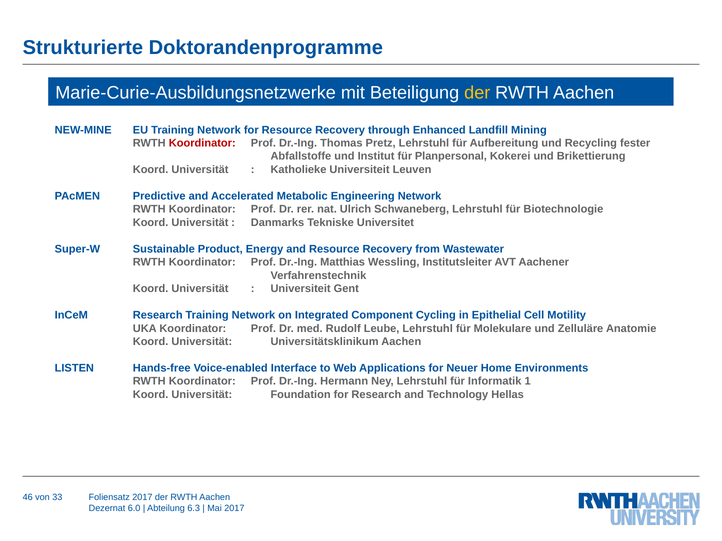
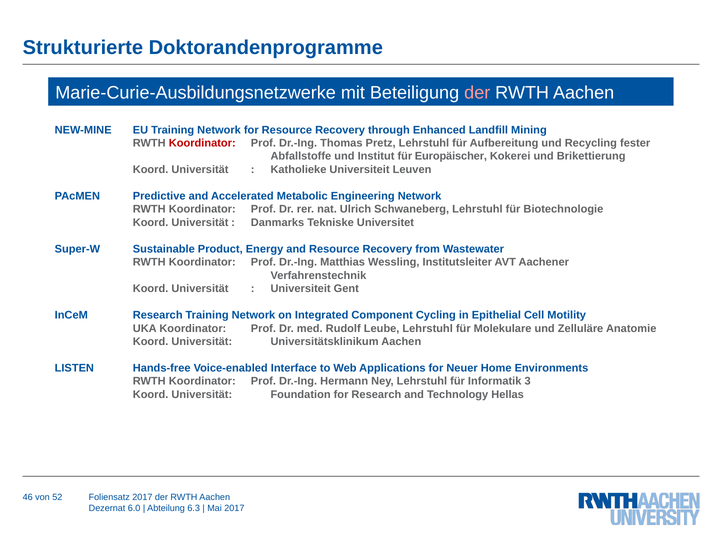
der colour: yellow -> pink (477, 93)
Planpersonal: Planpersonal -> Europäischer (451, 157)
1: 1 -> 3 (528, 382)
33: 33 -> 52 (57, 498)
